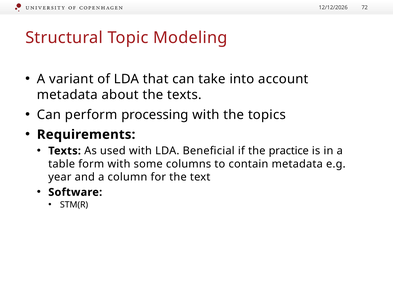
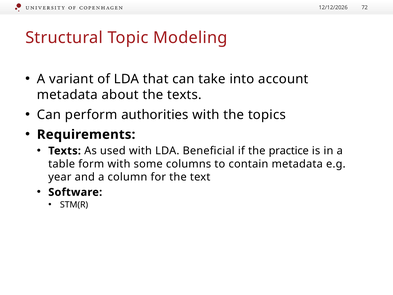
processing: processing -> authorities (155, 115)
